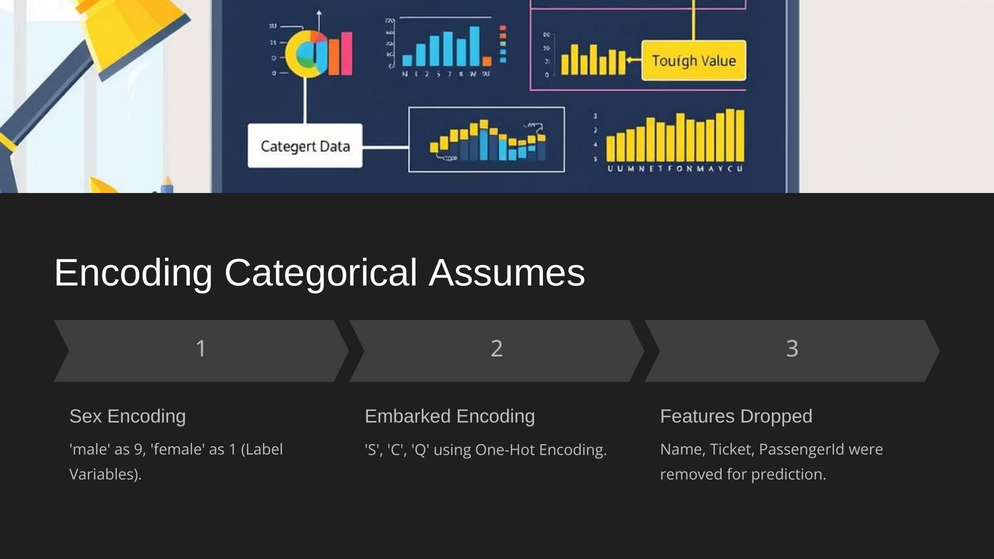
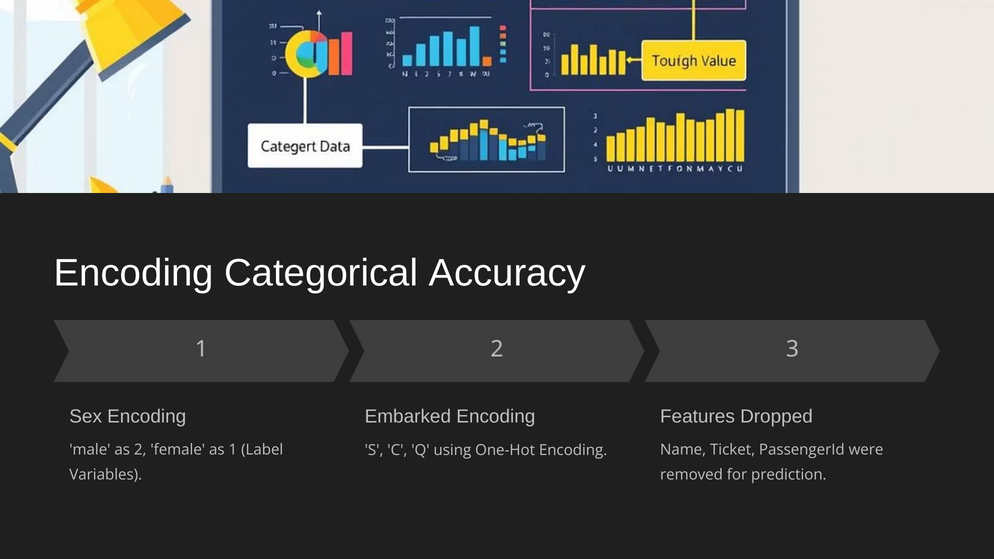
Assumes: Assumes -> Accuracy (507, 273)
9: 9 -> 2 (140, 450)
